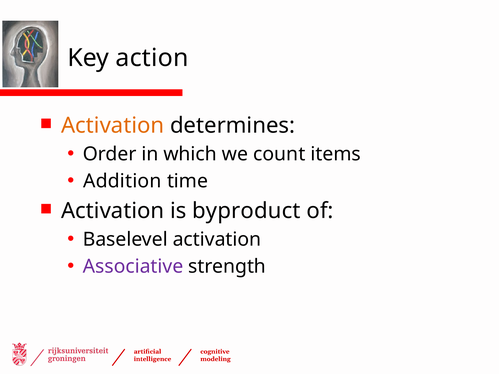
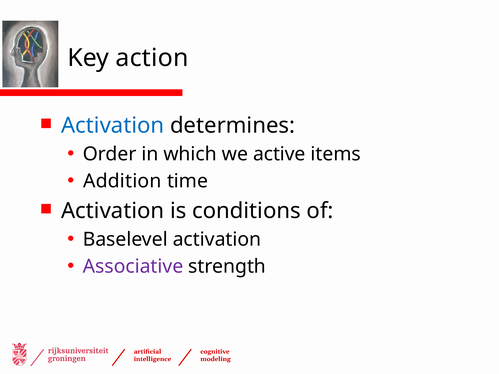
Activation colour: orange -> blue (113, 125)
count: count -> active (279, 154)
byproduct: byproduct -> conditions (246, 211)
